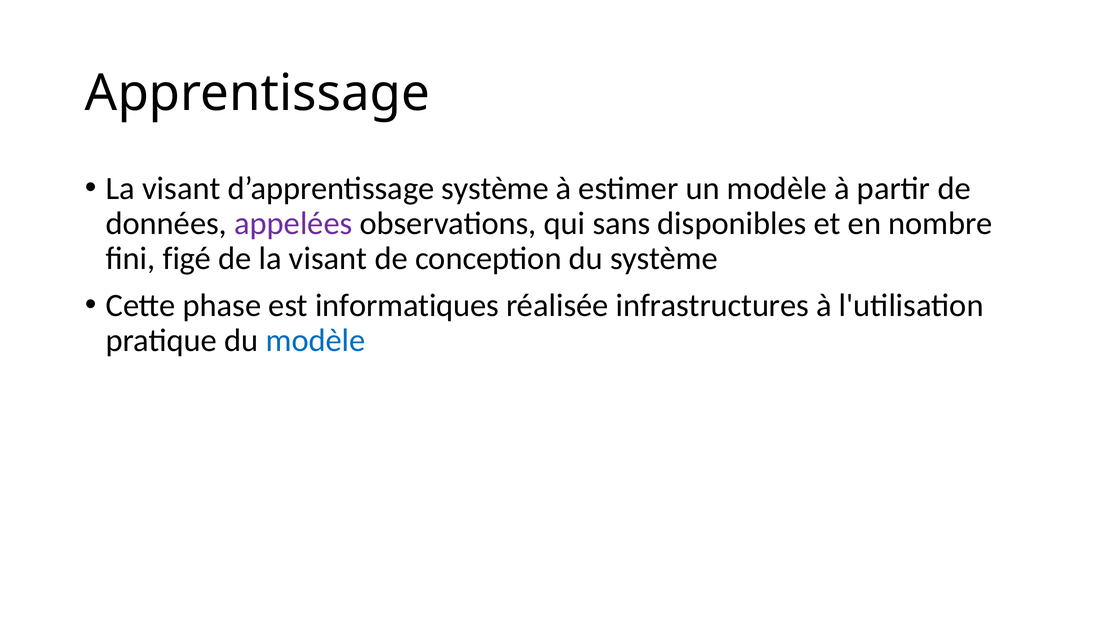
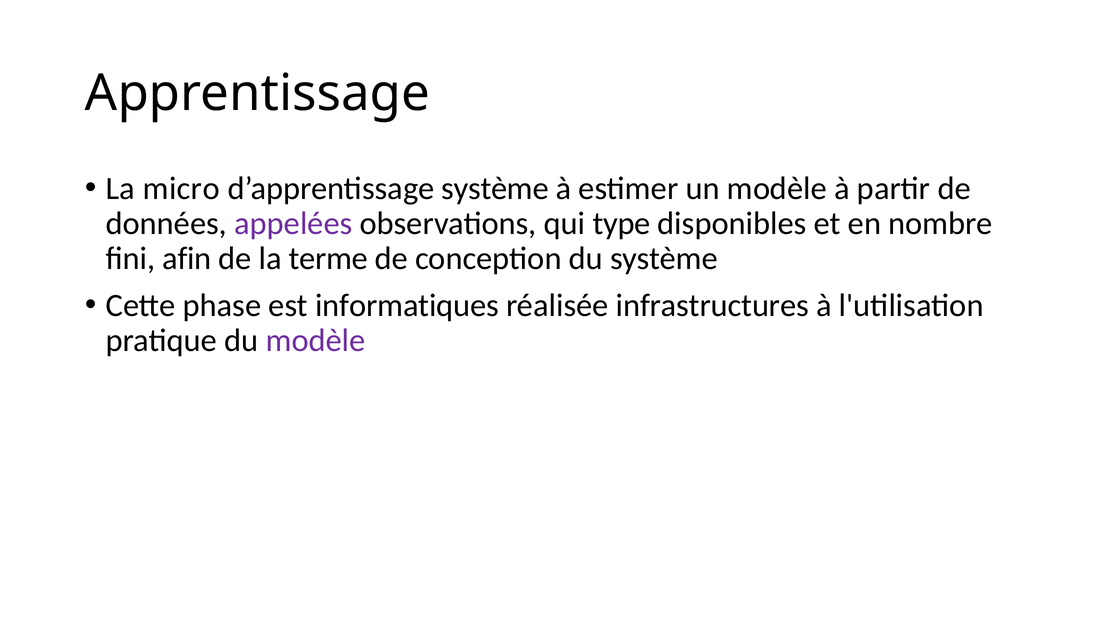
visant: visant -> micro (181, 188)
sans: sans -> type (622, 223)
figé: figé -> afin (187, 259)
de la visant: visant -> terme (328, 259)
modèle colour: blue -> purple (316, 340)
